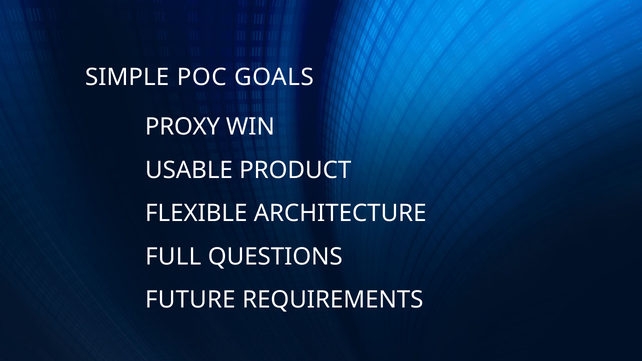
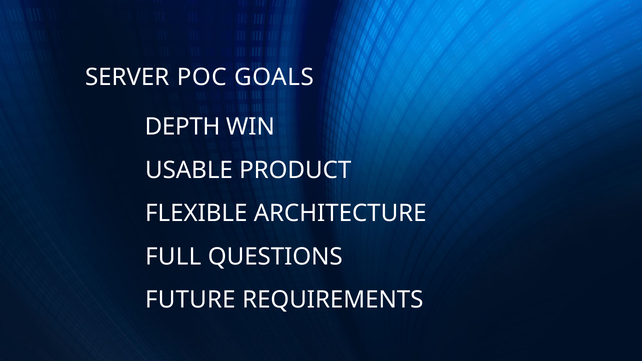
SIMPLE: SIMPLE -> SERVER (127, 77)
PROXY: PROXY -> DEPTH (183, 127)
